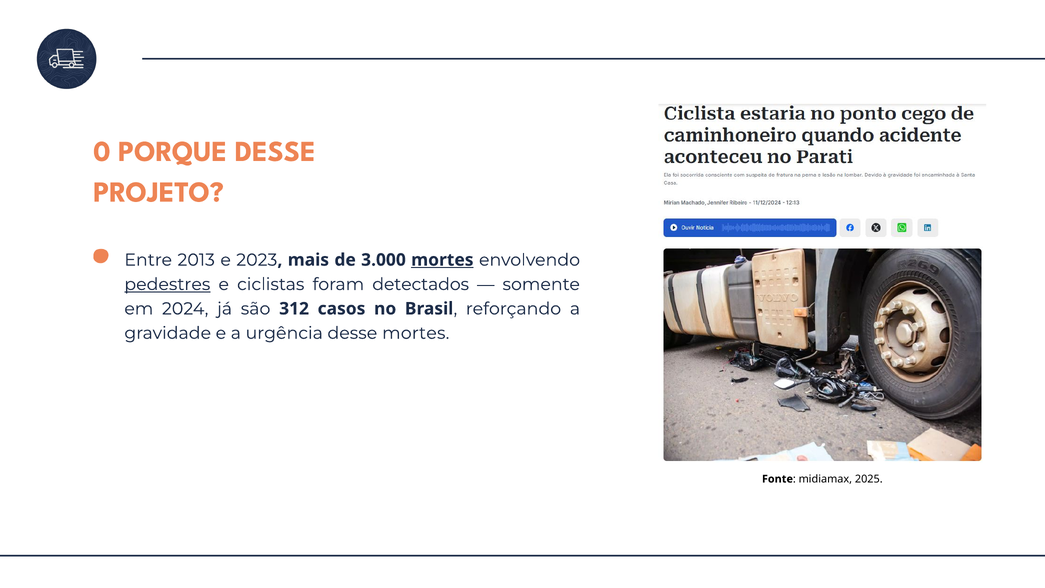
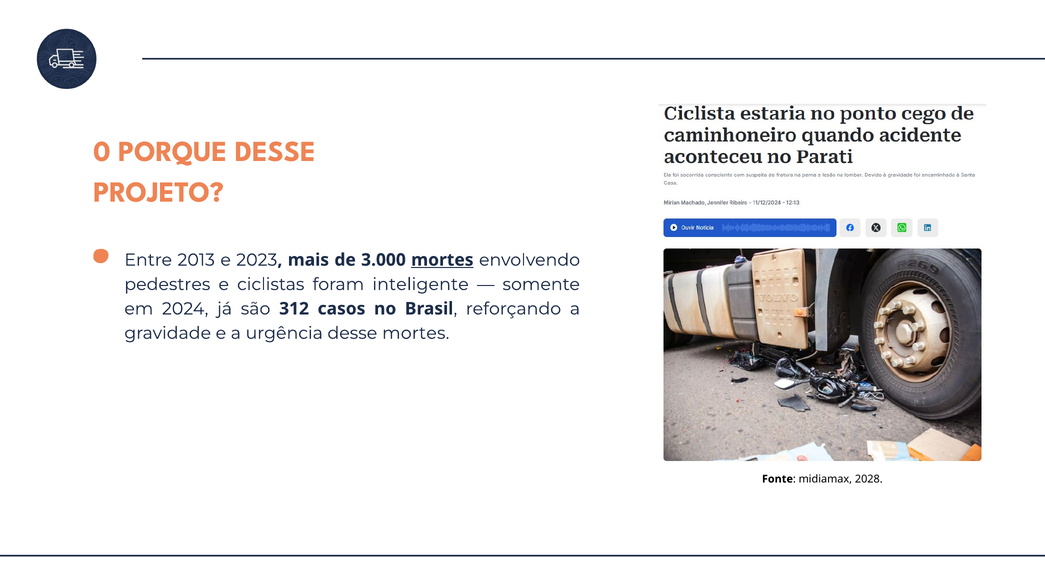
pedestres underline: present -> none (167, 284)
detectados: detectados -> inteligente (421, 284)
2025: 2025 -> 2028 (869, 479)
